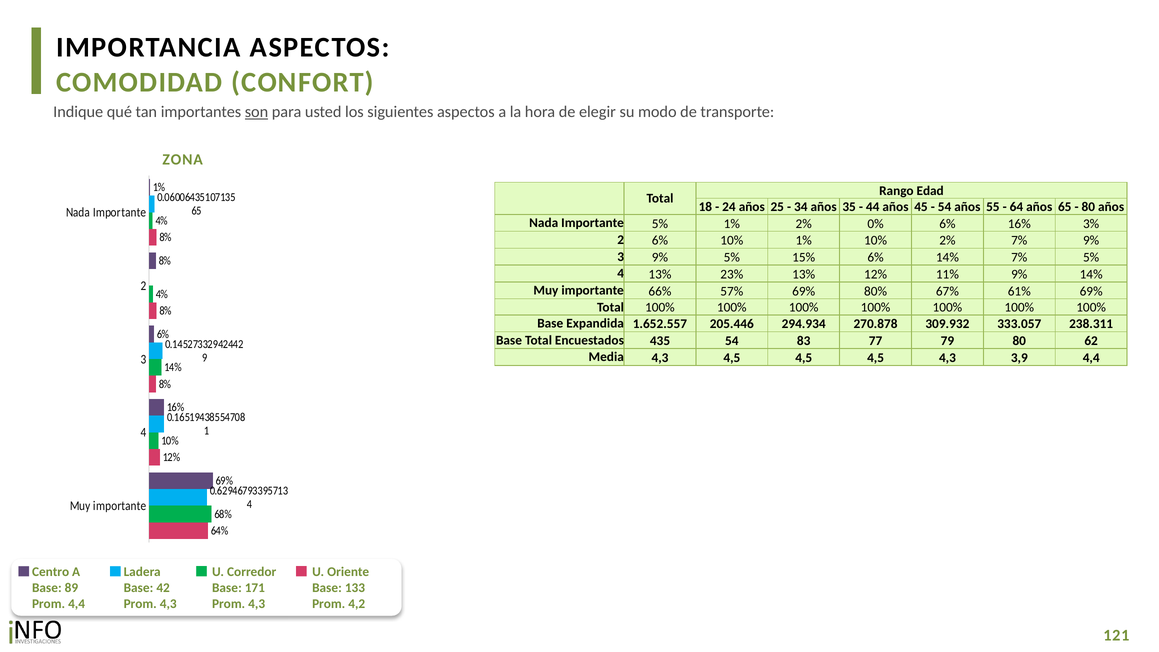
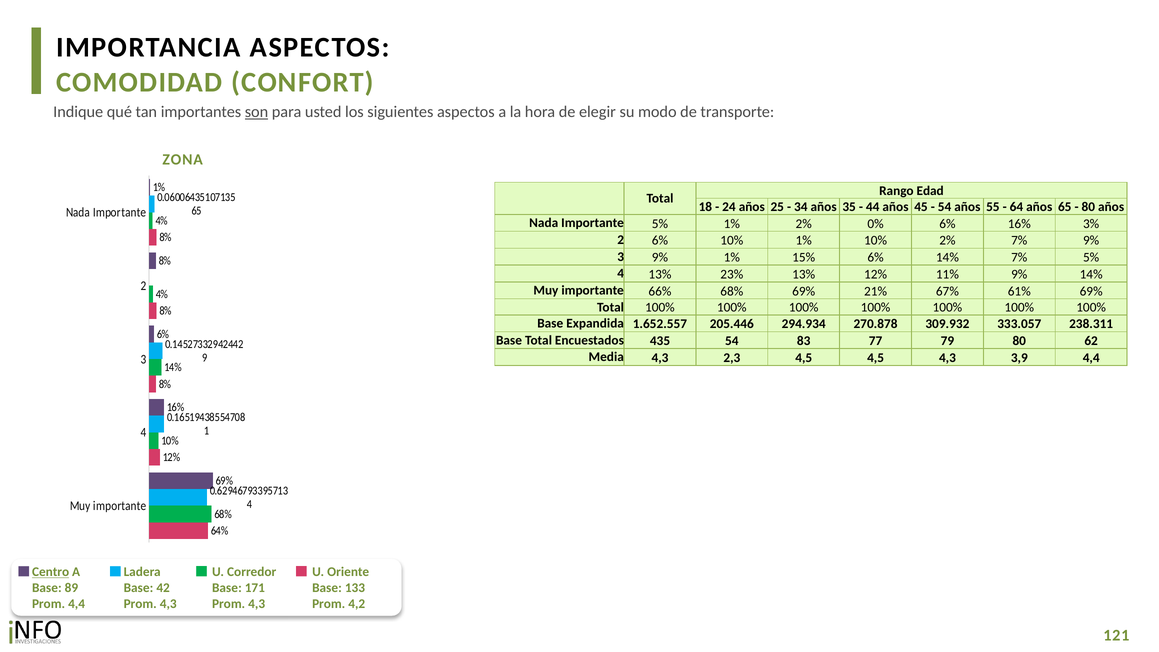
9% 5%: 5% -> 1% (732, 257)
66% 57%: 57% -> 68% (732, 291)
80%: 80% -> 21% (876, 291)
4,3 4,5: 4,5 -> 2,3 (732, 358)
Centro underline: none -> present (51, 572)
